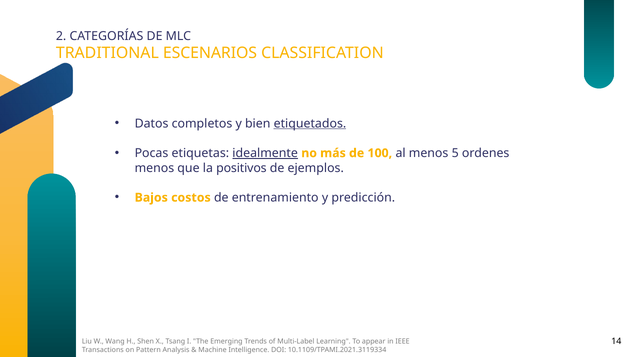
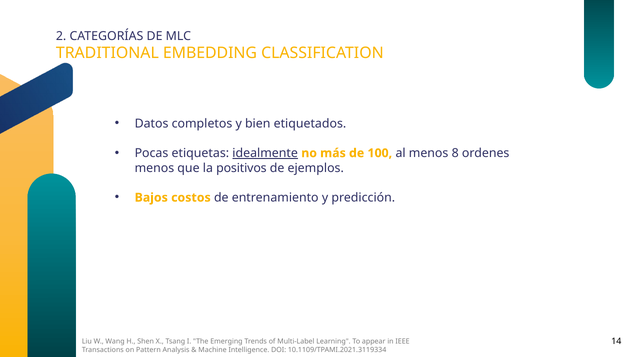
ESCENARIOS: ESCENARIOS -> EMBEDDING (210, 53)
etiquetados underline: present -> none (310, 124)
5: 5 -> 8 (455, 153)
